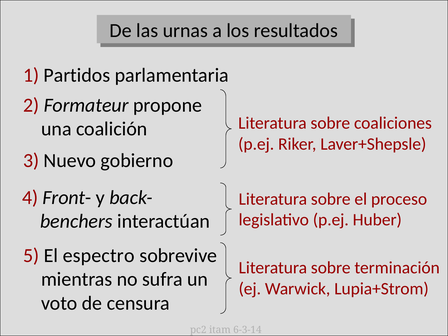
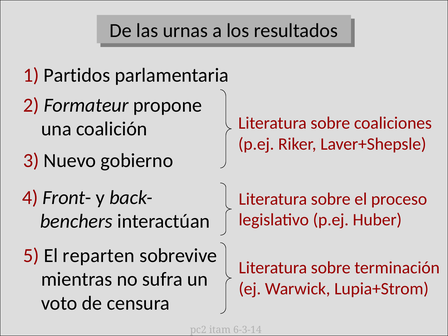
espectro: espectro -> reparten (99, 255)
